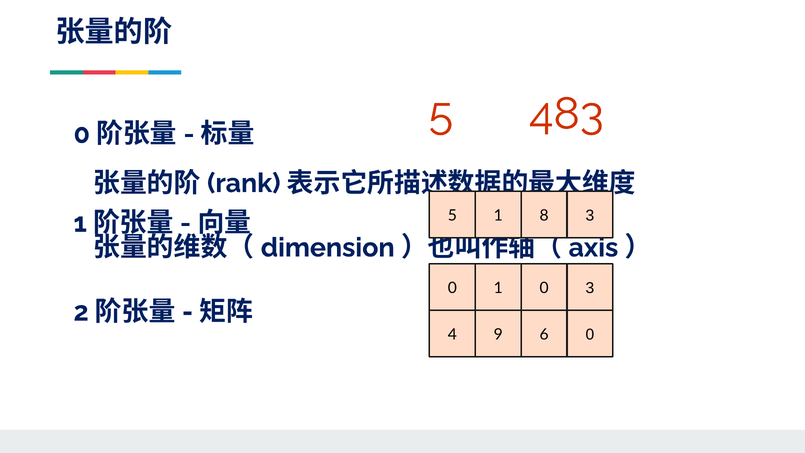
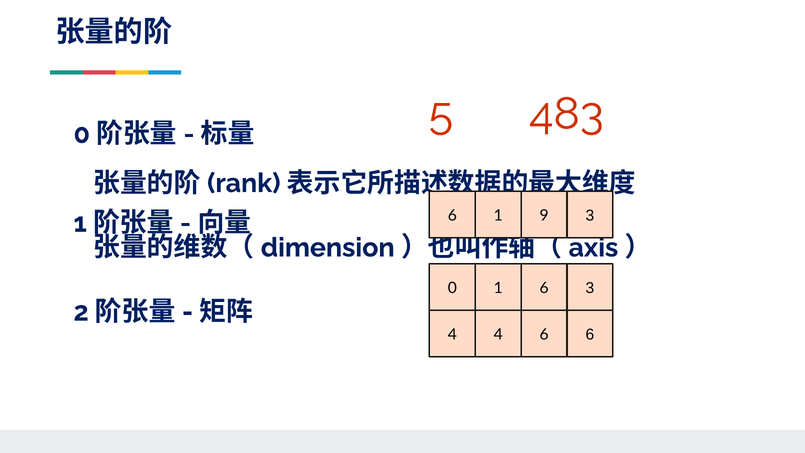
5: 5 -> 6 (452, 216)
8: 8 -> 9 (544, 216)
1 0: 0 -> 6 (544, 288)
4 9: 9 -> 4 (498, 335)
6 0: 0 -> 6 (590, 335)
